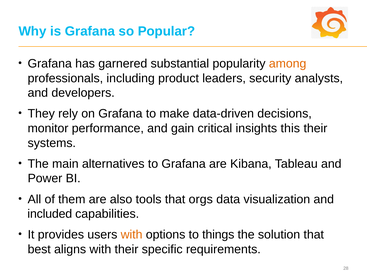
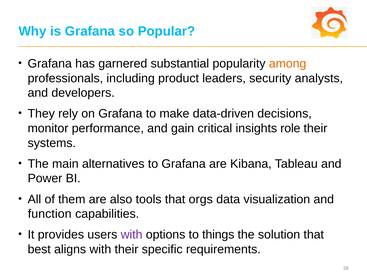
this: this -> role (290, 128)
included: included -> function (50, 214)
with colour: orange -> purple (132, 235)
